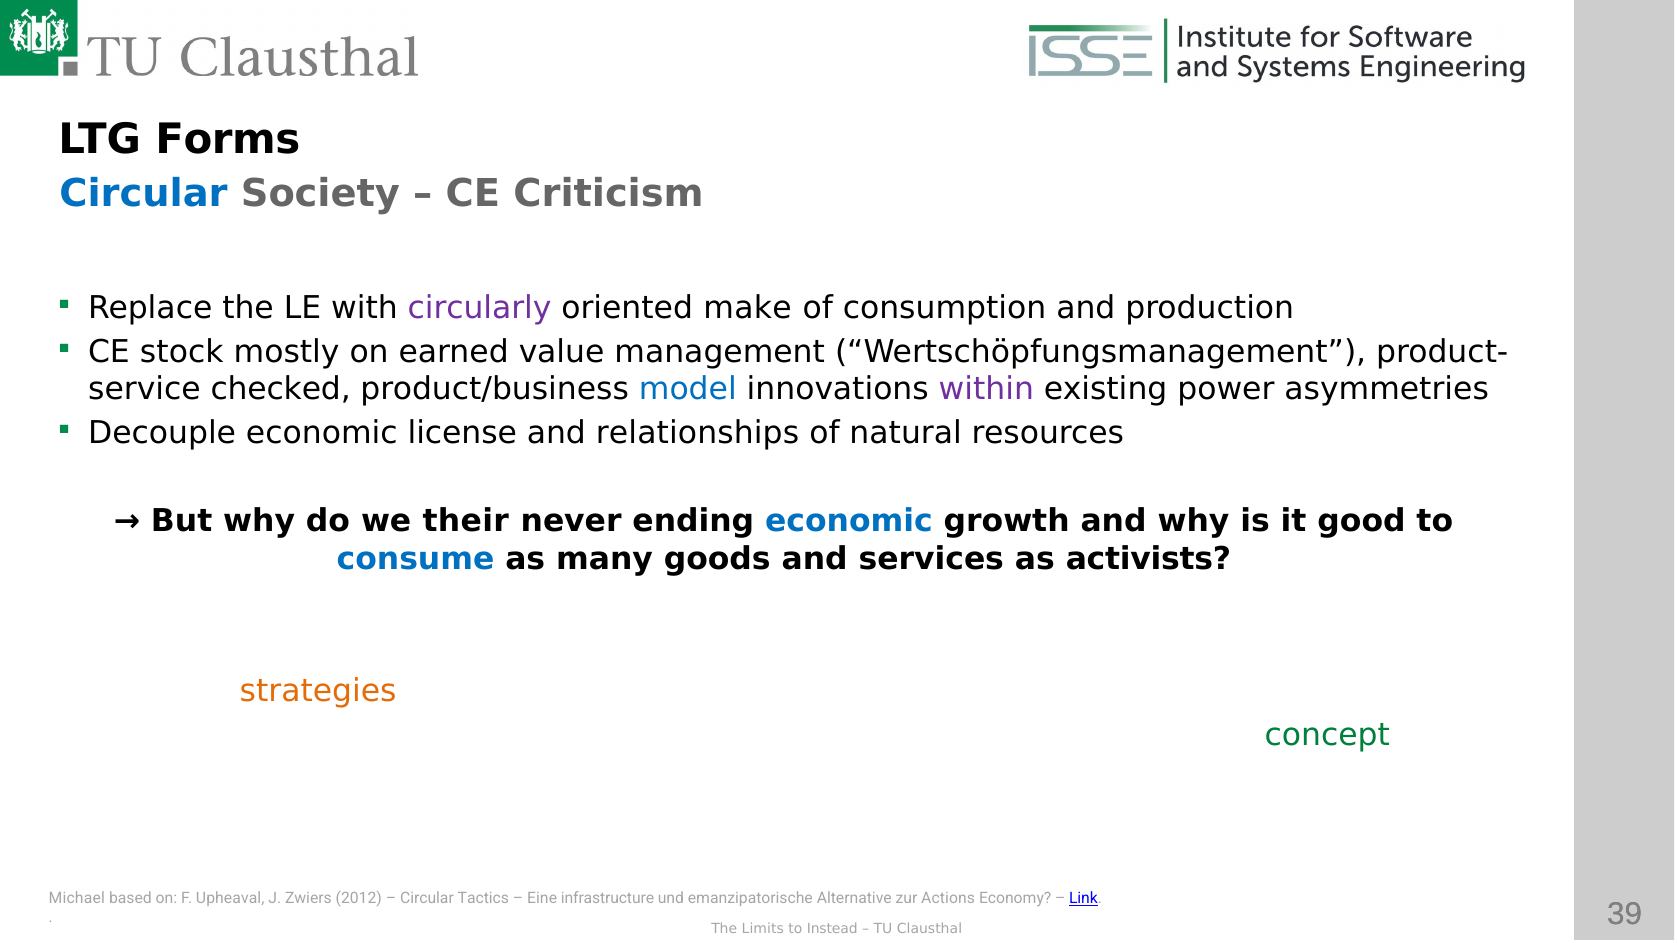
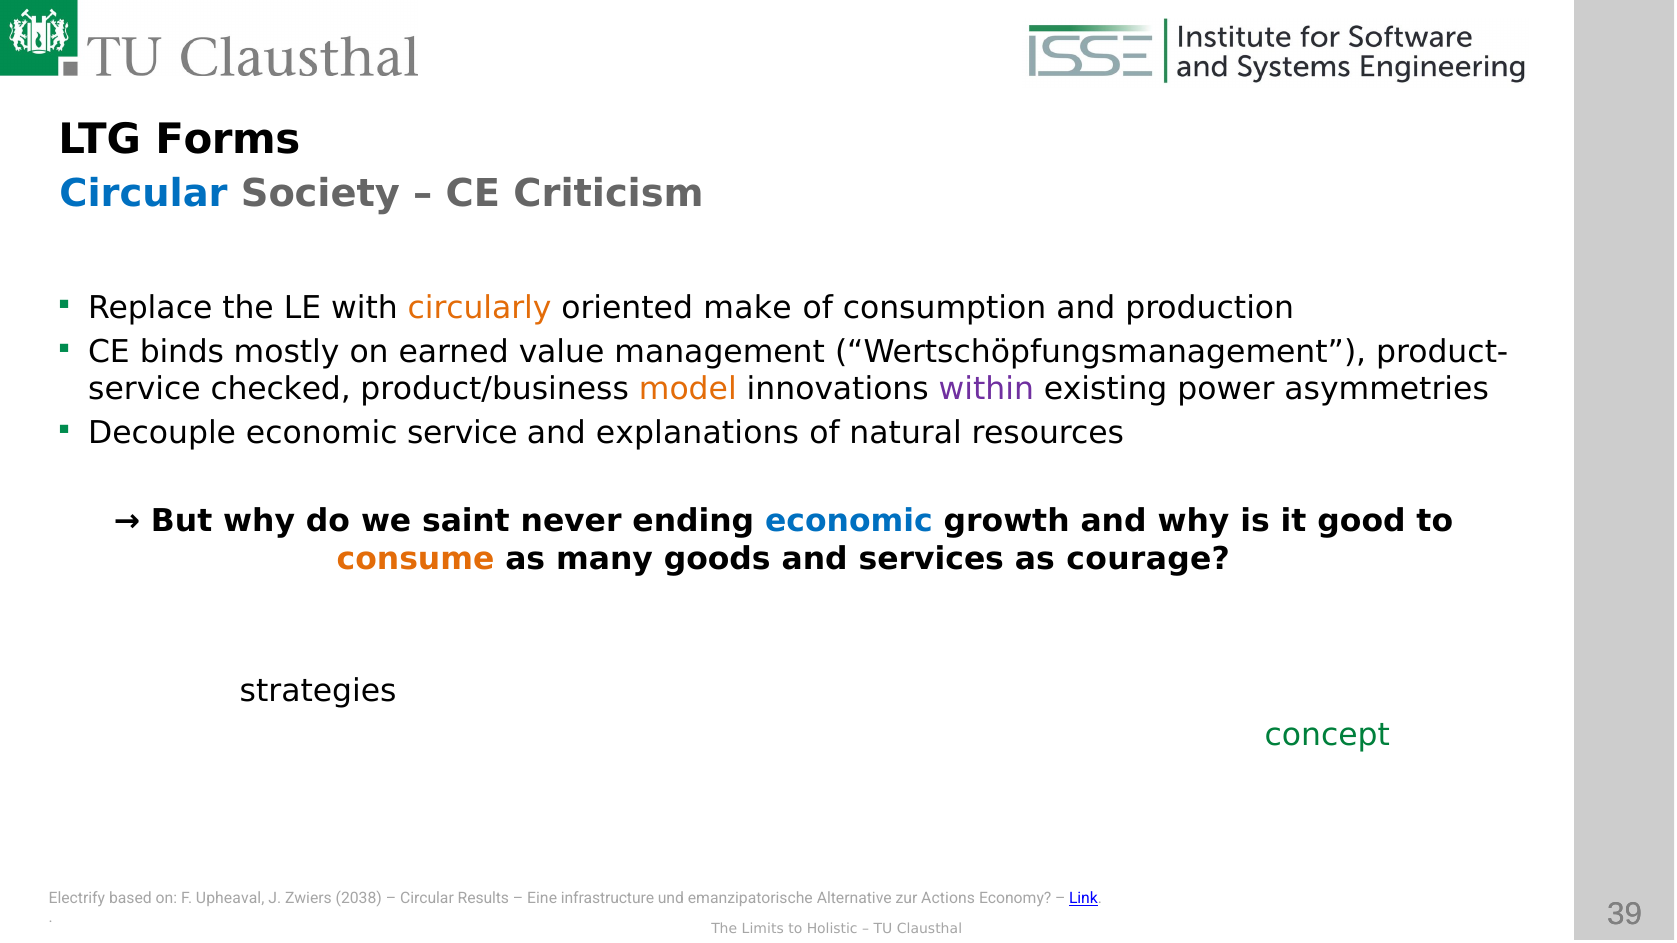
circularly colour: purple -> orange (480, 308)
stock: stock -> binds (182, 352)
model colour: blue -> orange (688, 390)
economic license: license -> service (462, 434)
relationships: relationships -> explanations (697, 434)
their: their -> saint (466, 522)
consume colour: blue -> orange (416, 560)
activists: activists -> courage (1148, 560)
strategies colour: orange -> black (318, 692)
Michael: Michael -> Electrify (77, 899)
2012: 2012 -> 2038 (359, 899)
Tactics: Tactics -> Results (483, 899)
Instead: Instead -> Holistic (832, 929)
